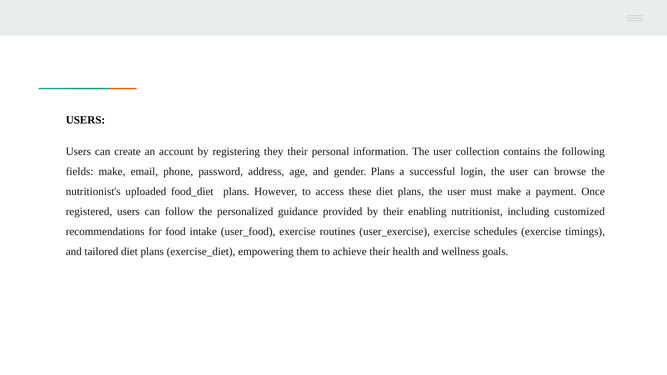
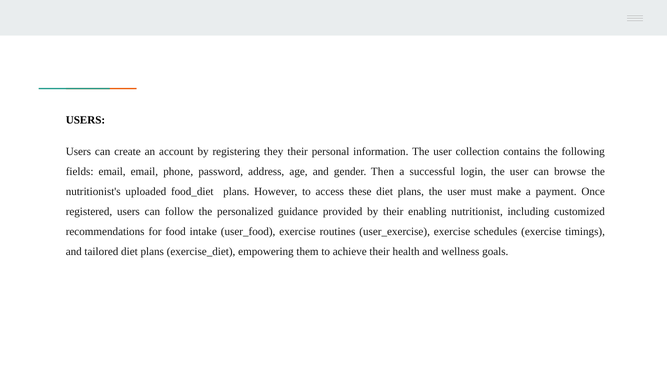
fields make: make -> email (112, 172)
gender Plans: Plans -> Then (383, 172)
